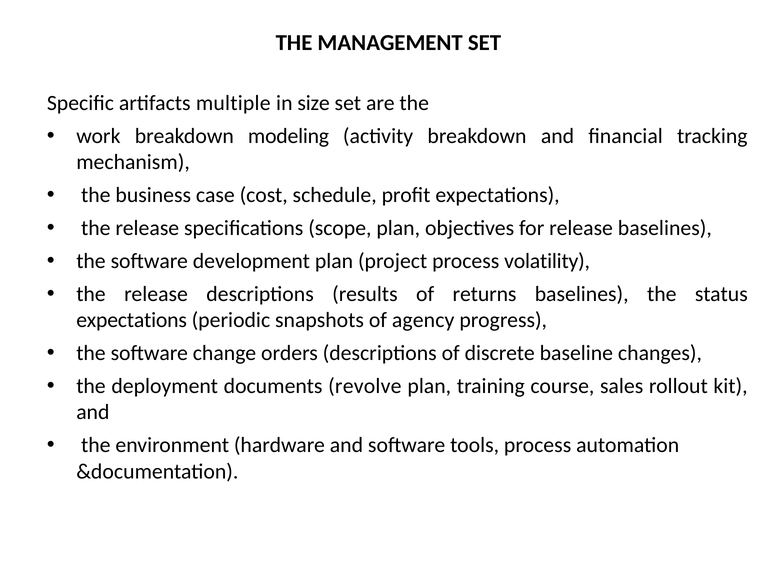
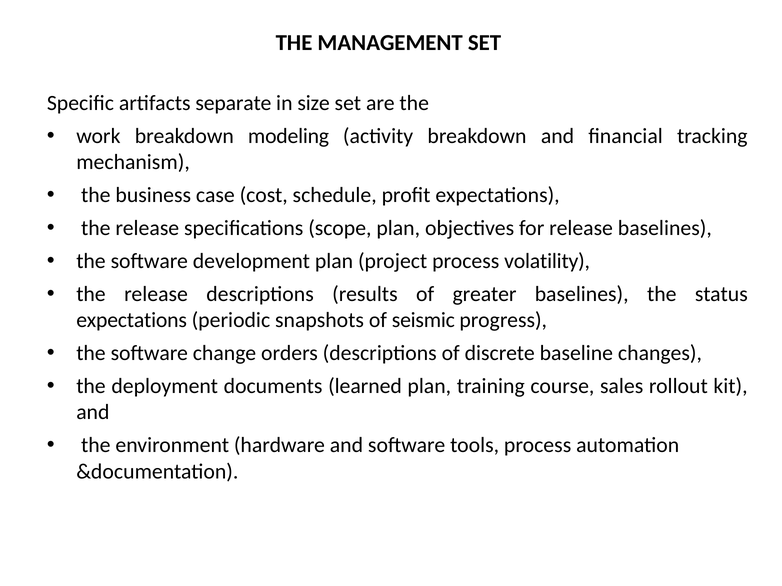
multiple: multiple -> separate (233, 103)
returns: returns -> greater (485, 294)
agency: agency -> seismic (423, 321)
revolve: revolve -> learned (365, 387)
